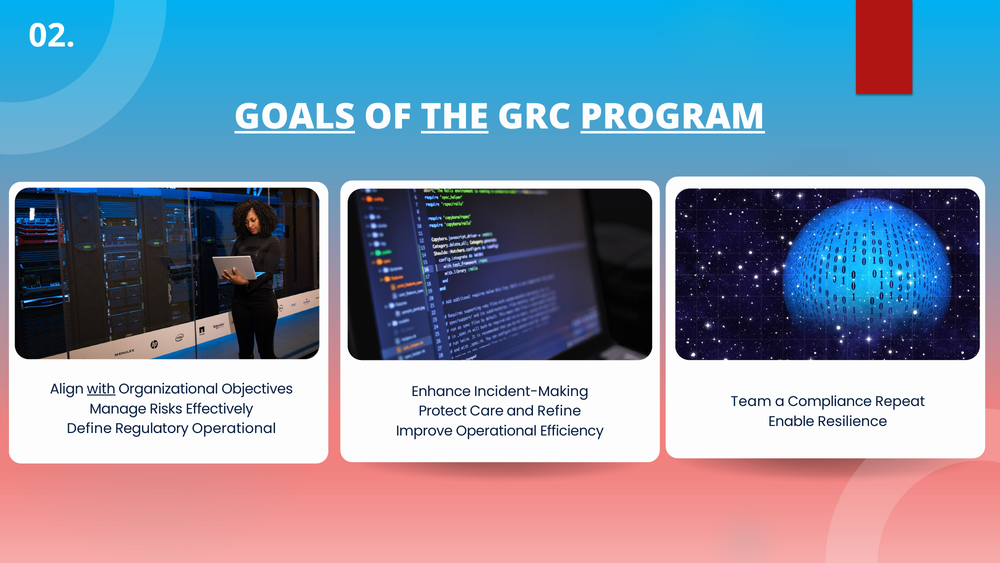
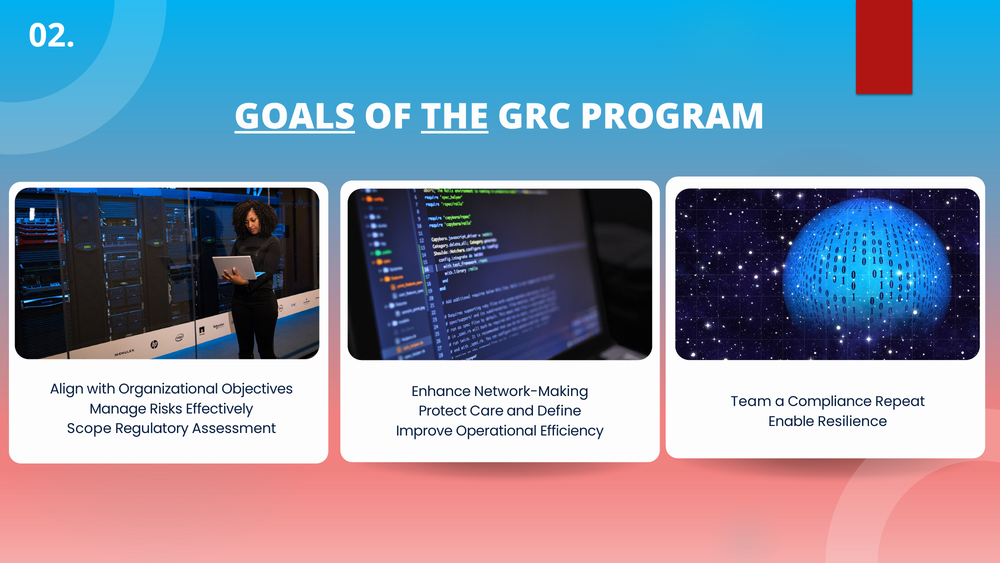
PROGRAM underline: present -> none (673, 117)
with underline: present -> none (101, 389)
Incident-Making: Incident-Making -> Network-Making (531, 391)
Refine: Refine -> Define (559, 411)
Define: Define -> Scope (89, 428)
Regulatory Operational: Operational -> Assessment (234, 428)
